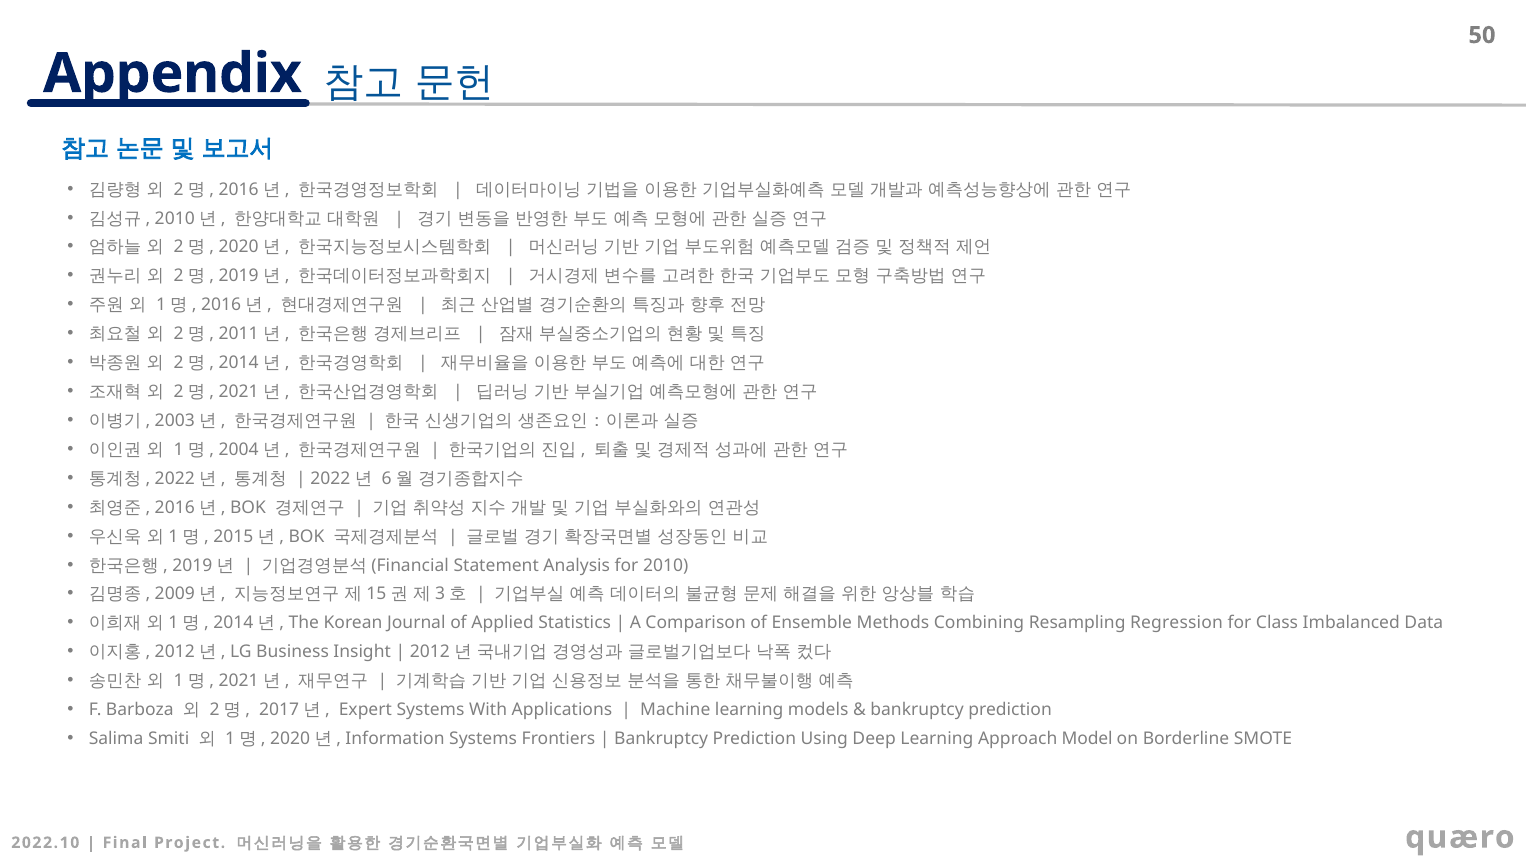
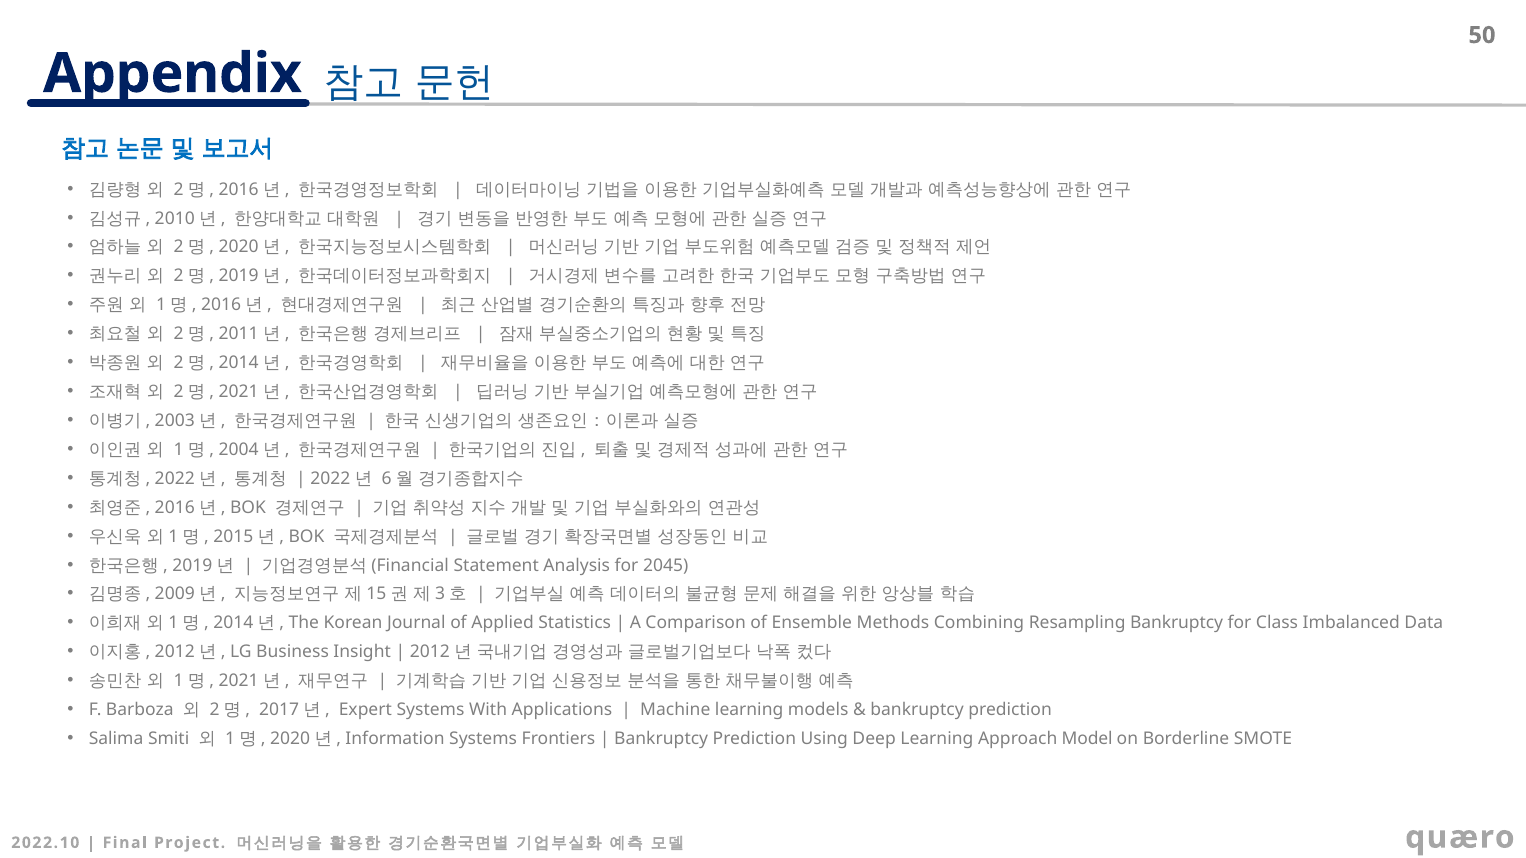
2010: 2010 -> 2045 (666, 565)
Resampling Regression: Regression -> Bankruptcy (1177, 623)
